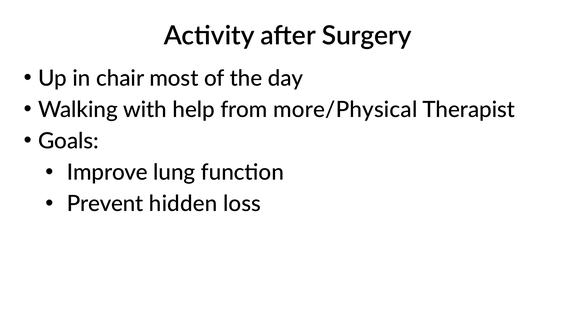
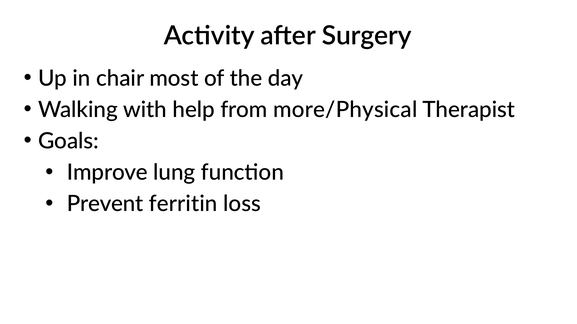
hidden: hidden -> ferritin (183, 204)
